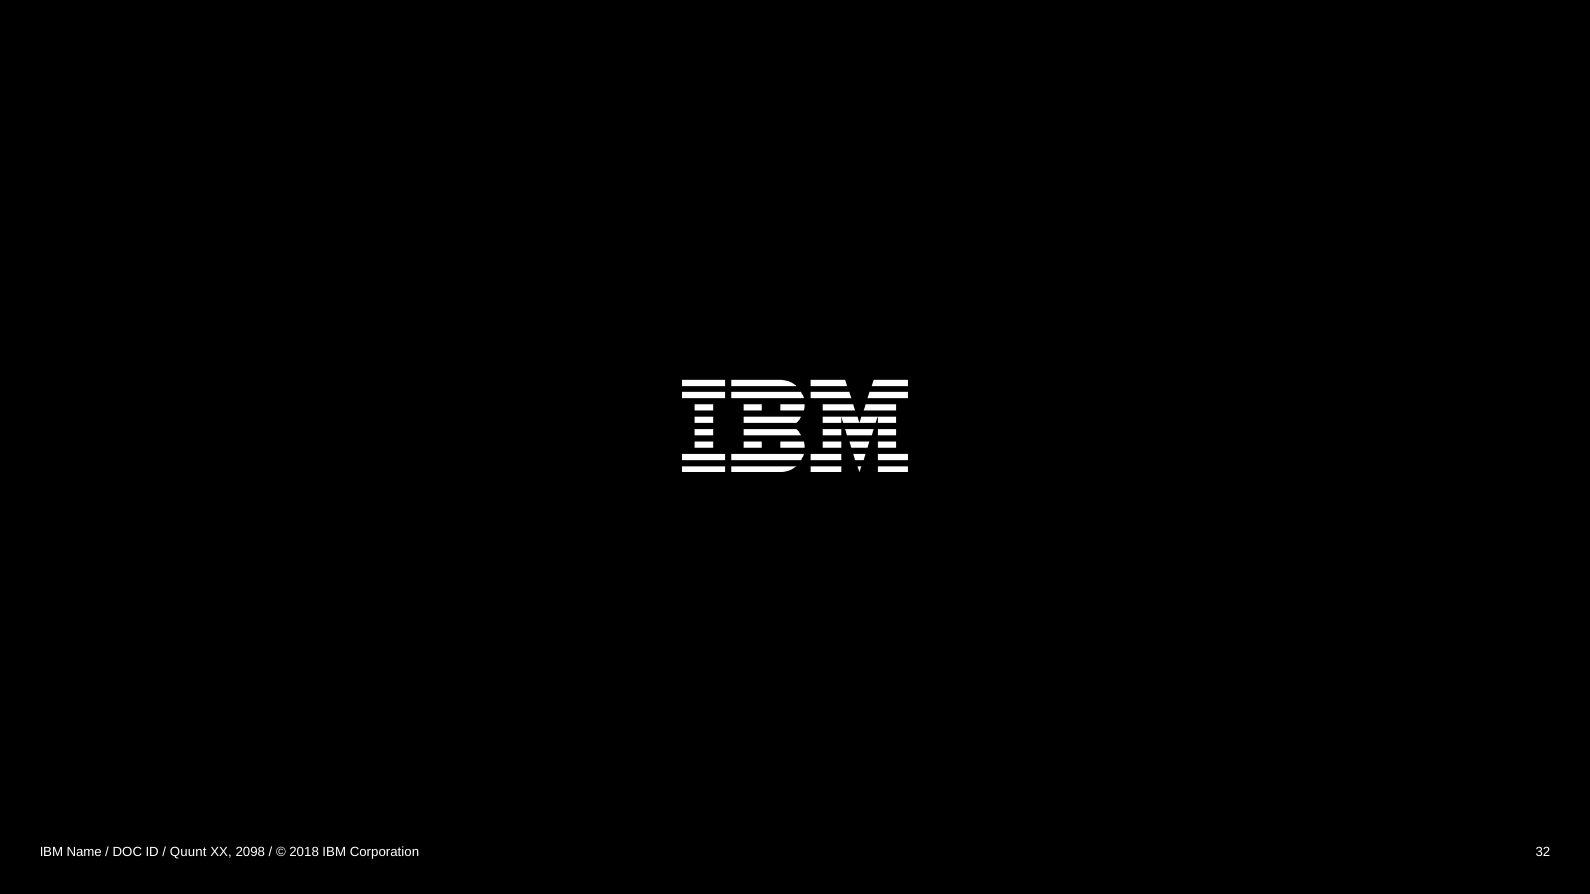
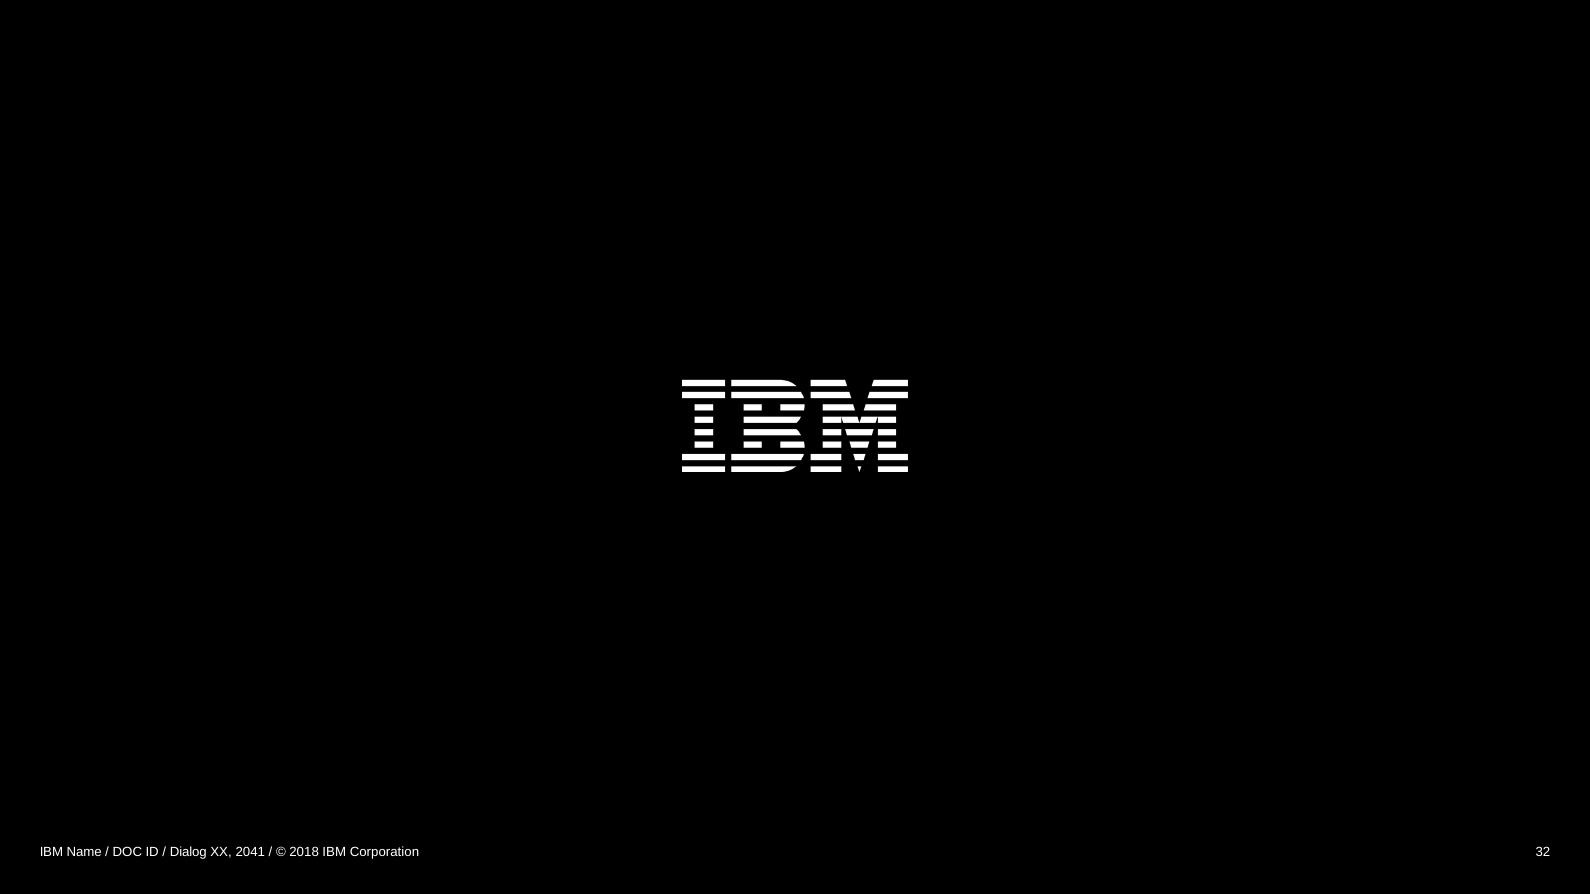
Quunt: Quunt -> Dialog (188, 852)
2098: 2098 -> 2041 (250, 852)
